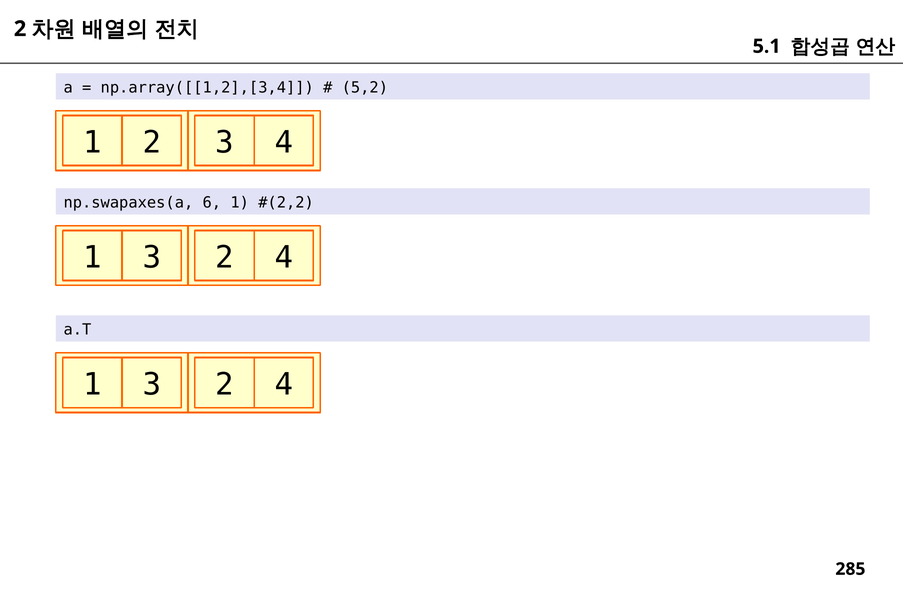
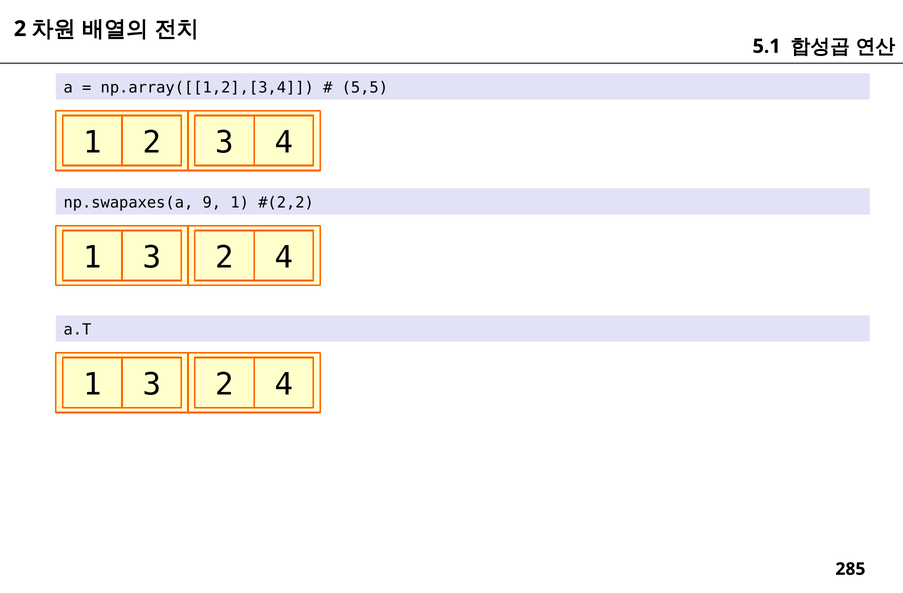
5,2: 5,2 -> 5,5 (365, 87)
6: 6 -> 9 (212, 202)
